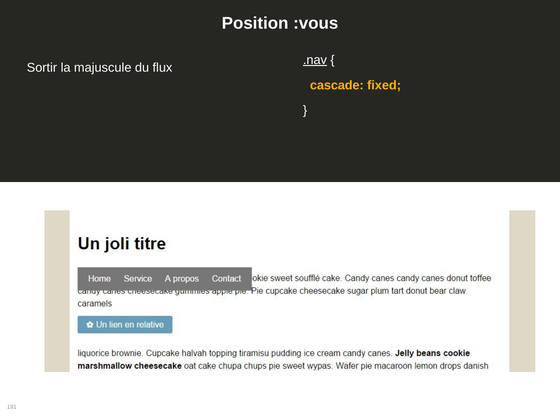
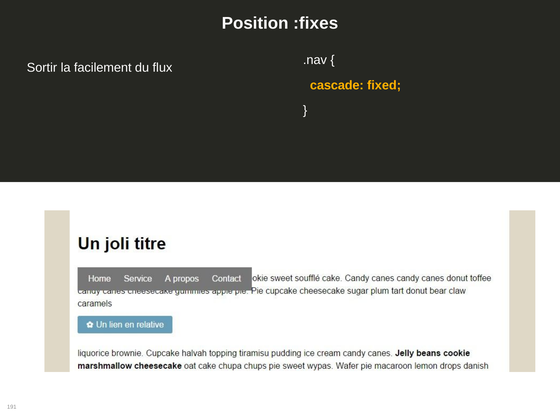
:vous: :vous -> :fixes (316, 23)
.nav underline: present -> none (315, 60)
majuscule: majuscule -> facilement (103, 68)
